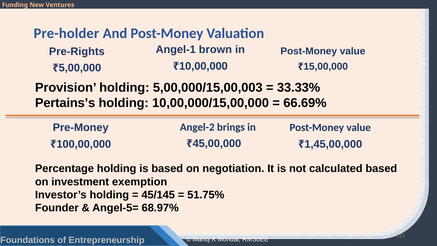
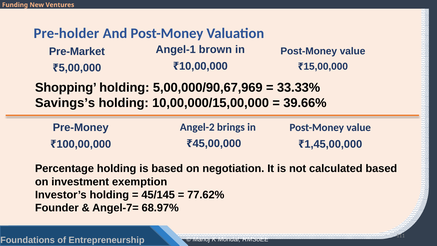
Pre-Rights: Pre-Rights -> Pre-Market (77, 52)
Provision: Provision -> Shopping (66, 87)
5,00,000/15,00,003: 5,00,000/15,00,003 -> 5,00,000/90,67,969 (208, 87)
Pertains’s: Pertains’s -> Savings’s (65, 103)
66.69%: 66.69% -> 39.66% (305, 103)
51.75%: 51.75% -> 77.62% (206, 195)
Angel-5=: Angel-5= -> Angel-7= (115, 208)
